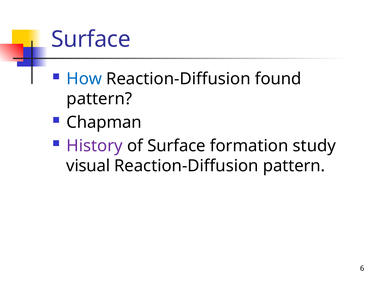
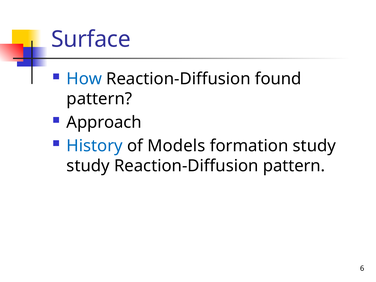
Chapman: Chapman -> Approach (104, 122)
History colour: purple -> blue (95, 146)
of Surface: Surface -> Models (176, 146)
visual: visual -> study (88, 166)
